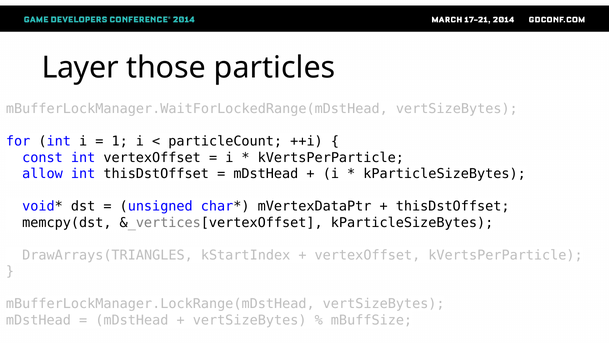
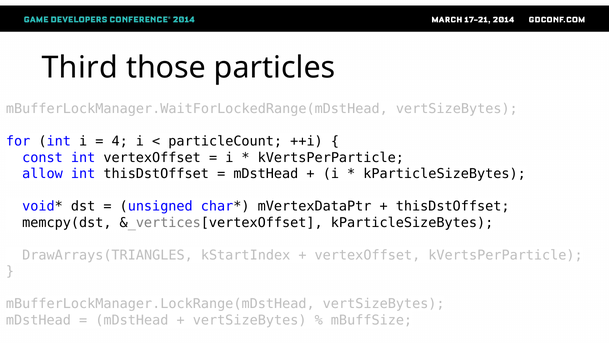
Layer: Layer -> Third (80, 68)
1: 1 -> 4 (120, 141)
